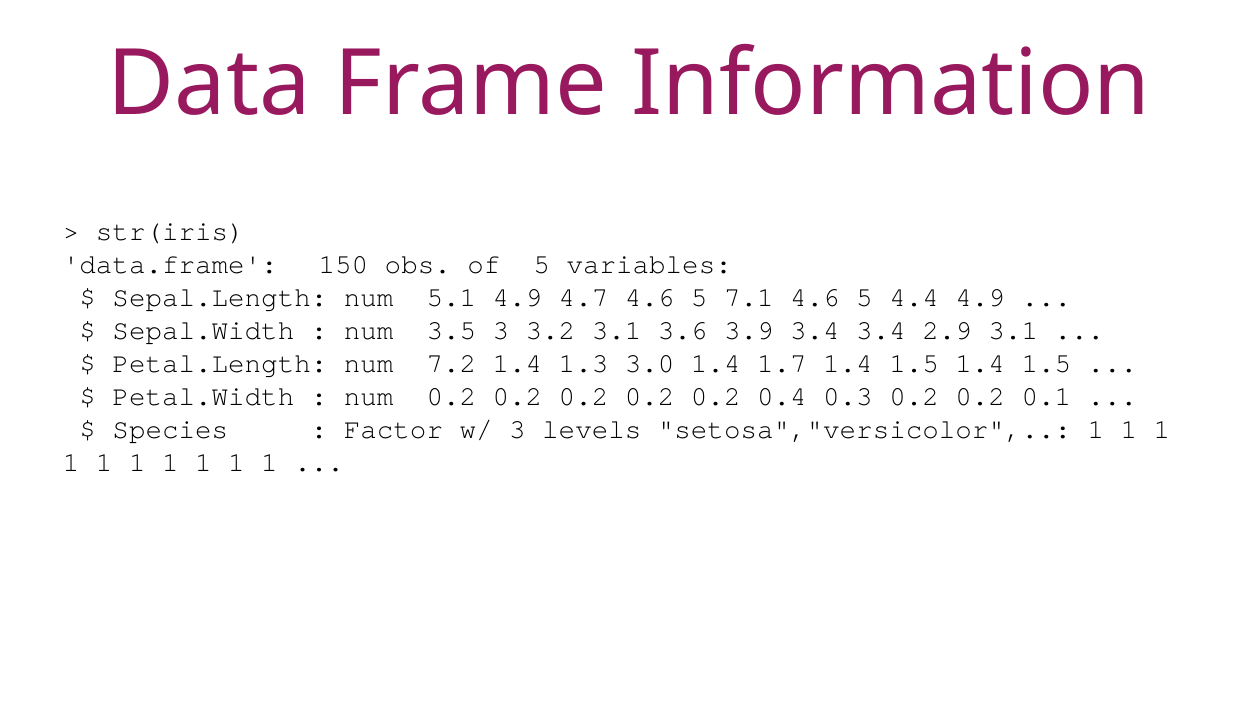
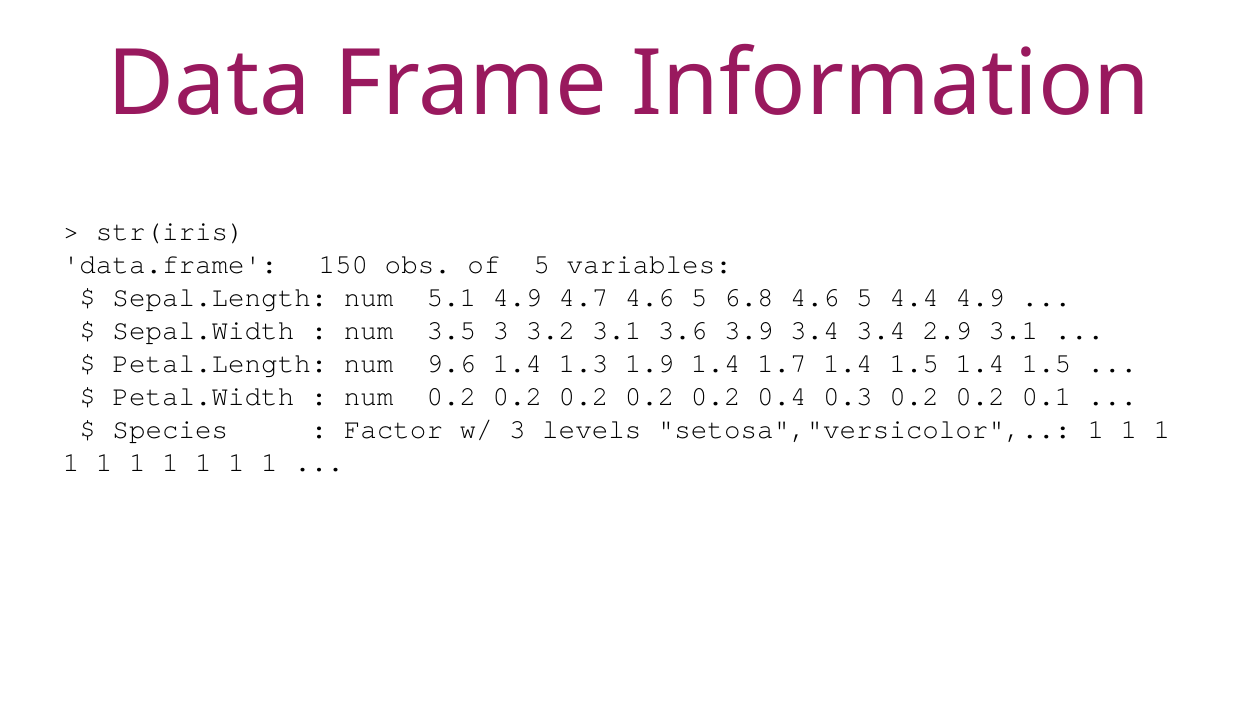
7.1: 7.1 -> 6.8 (749, 298)
7.2: 7.2 -> 9.6 (451, 364)
3.0: 3.0 -> 1.9 (650, 364)
